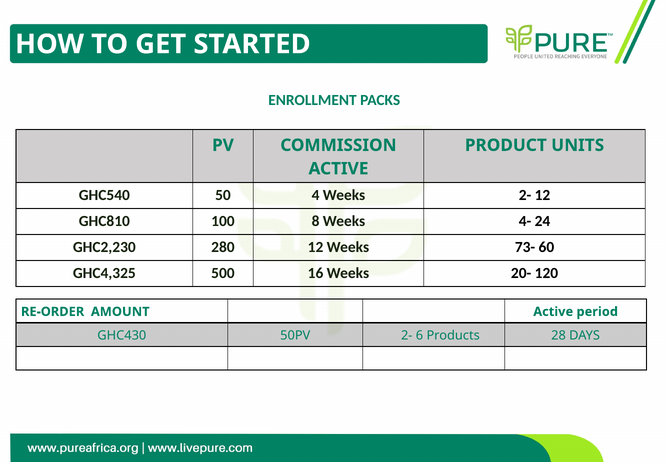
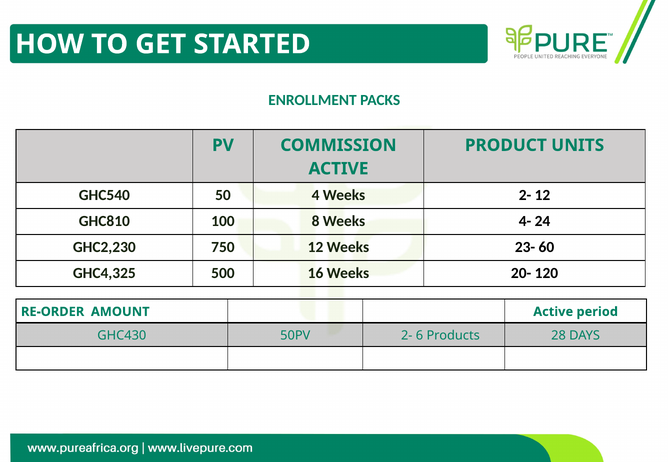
280: 280 -> 750 (223, 247)
73-: 73- -> 23- (525, 247)
